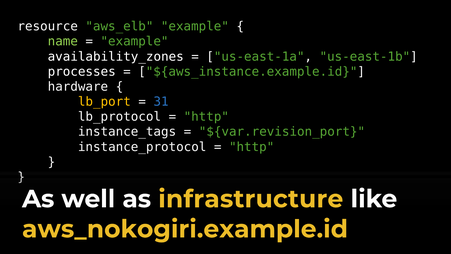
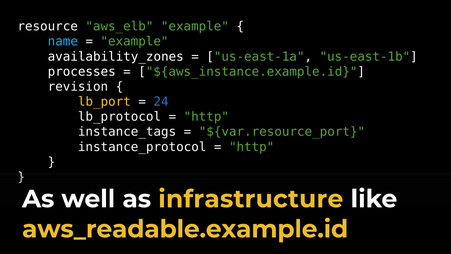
name colour: light green -> light blue (63, 41)
hardware: hardware -> revision (78, 87)
31: 31 -> 24 (161, 102)
${var.revision_port: ${var.revision_port -> ${var.resource_port (282, 132)
aws_nokogiri.example.id: aws_nokogiri.example.id -> aws_readable.example.id (185, 229)
